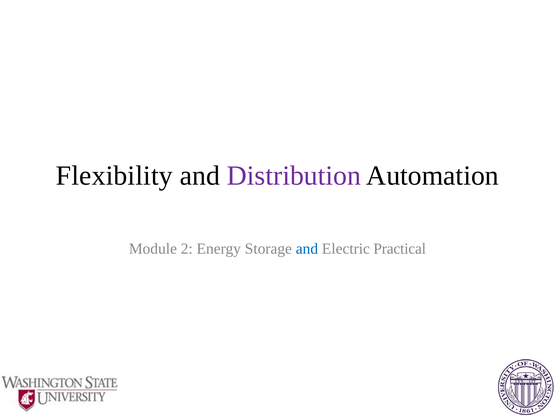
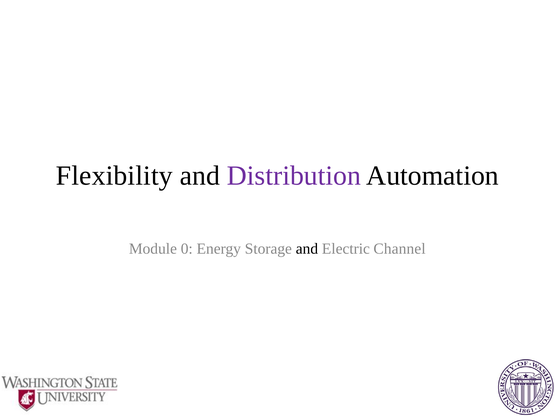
2: 2 -> 0 (187, 249)
and colour: blue -> black (307, 249)
Practical: Practical -> Channel (400, 249)
